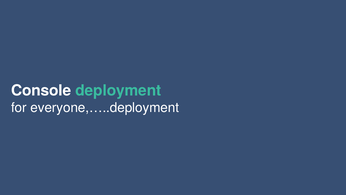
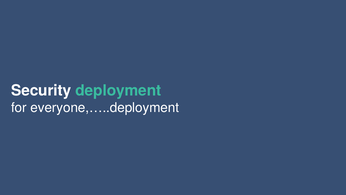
Console: Console -> Security (41, 90)
